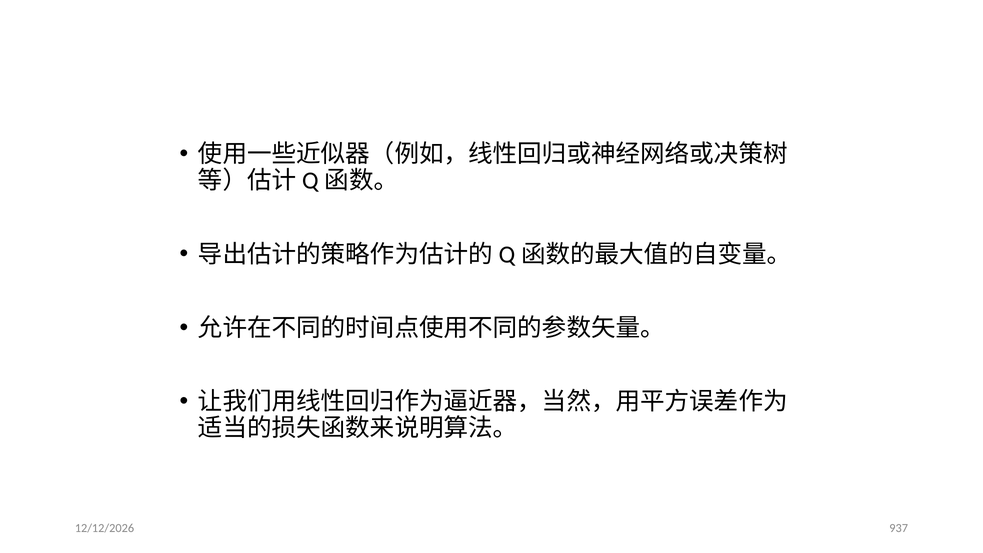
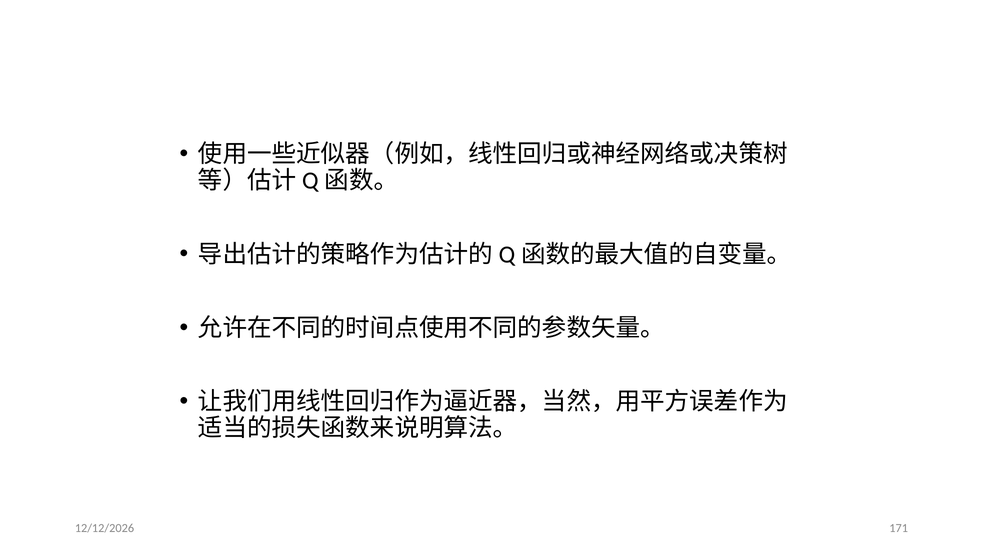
937: 937 -> 171 (899, 528)
